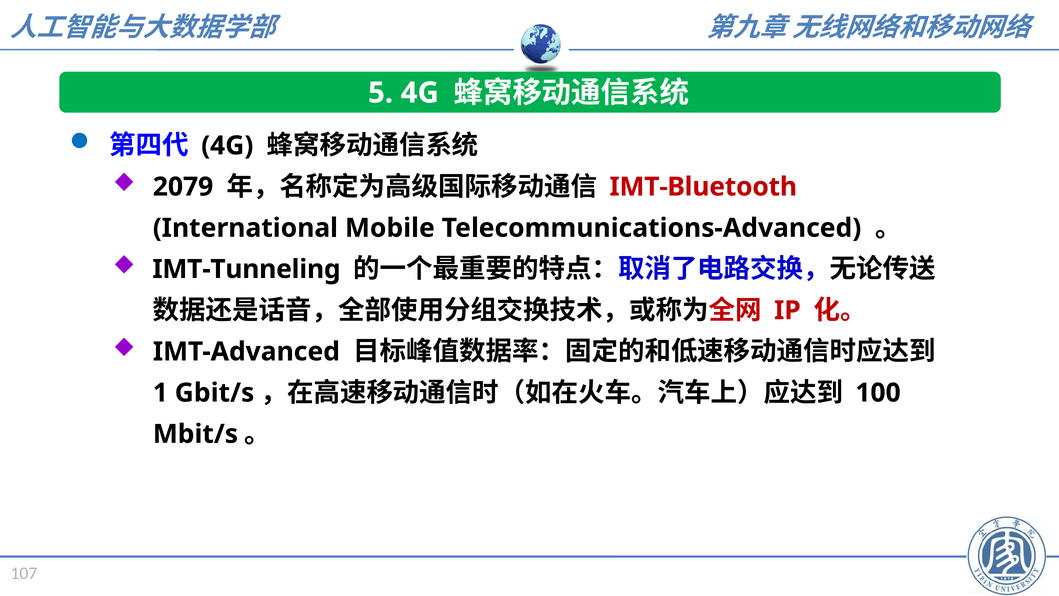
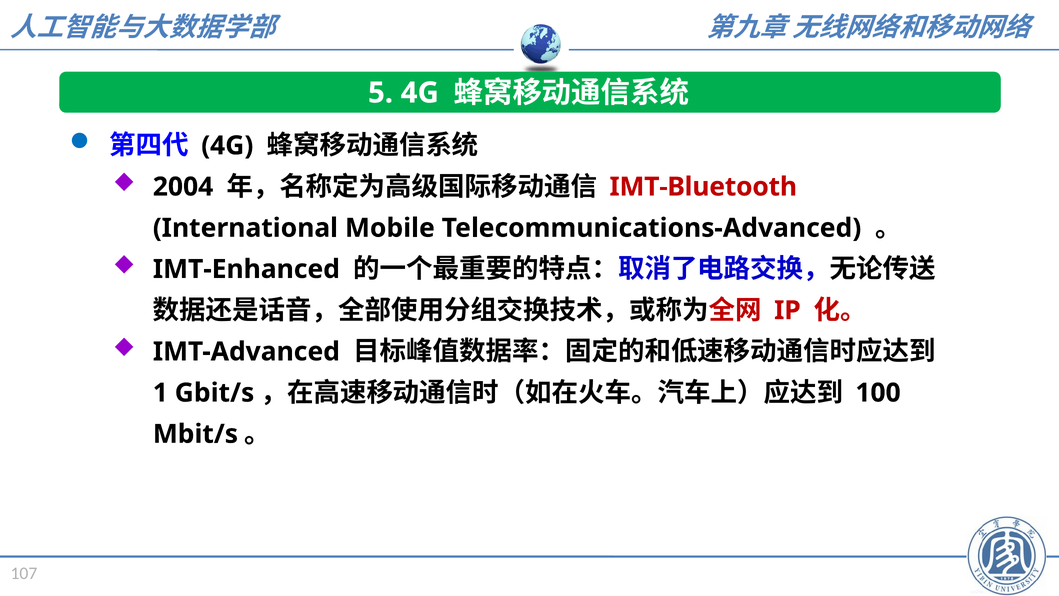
2079: 2079 -> 2004 (183, 187)
IMT-Tunneling: IMT-Tunneling -> IMT-Enhanced (246, 269)
